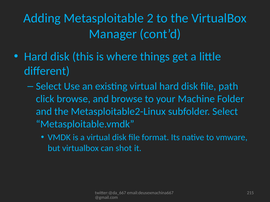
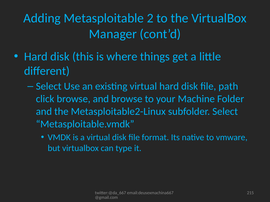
shot: shot -> type (124, 149)
